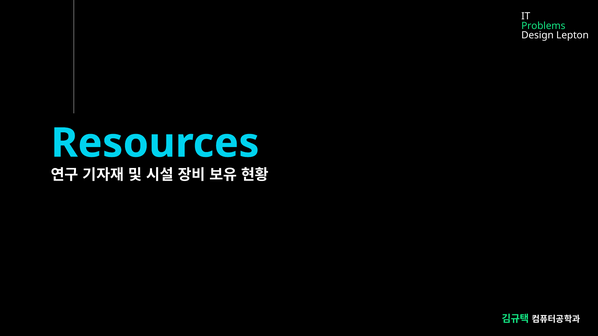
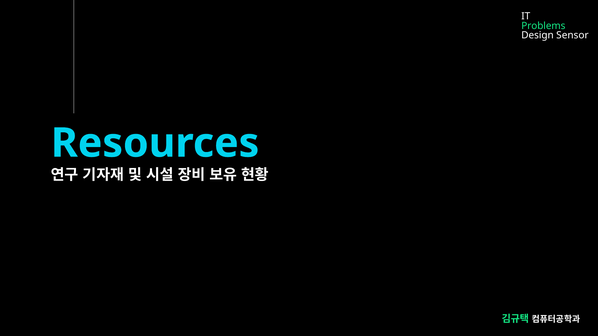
Lepton: Lepton -> Sensor (572, 35)
